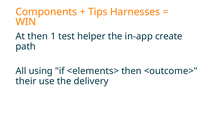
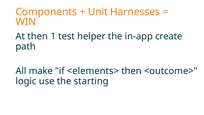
Tips: Tips -> Unit (98, 12)
using: using -> make (41, 71)
their: their -> logic (26, 81)
delivery: delivery -> starting (91, 81)
